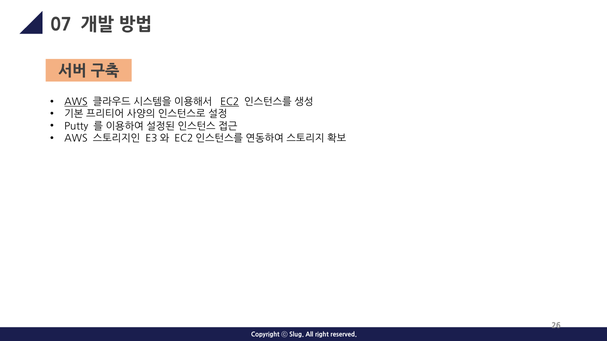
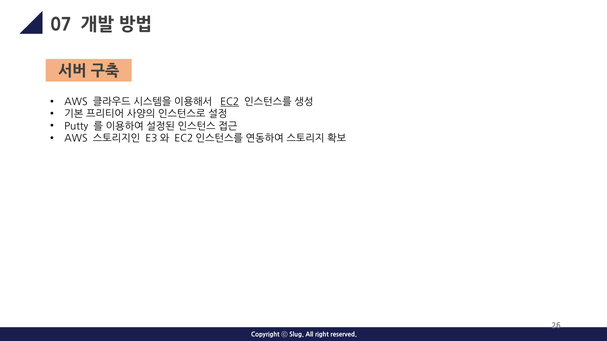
AWS underline: present -> none (76, 102)
